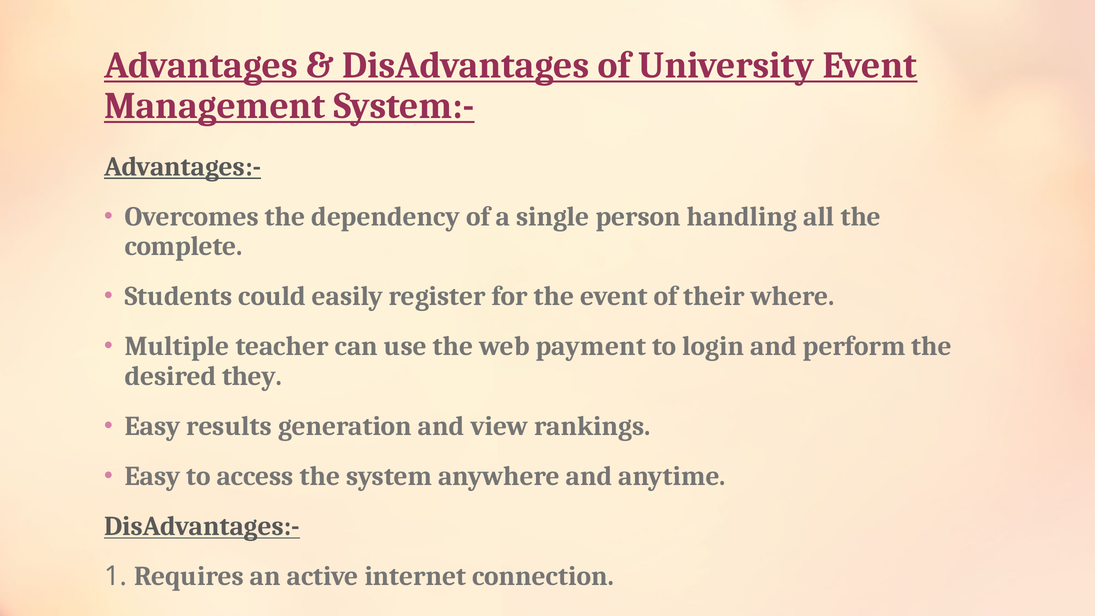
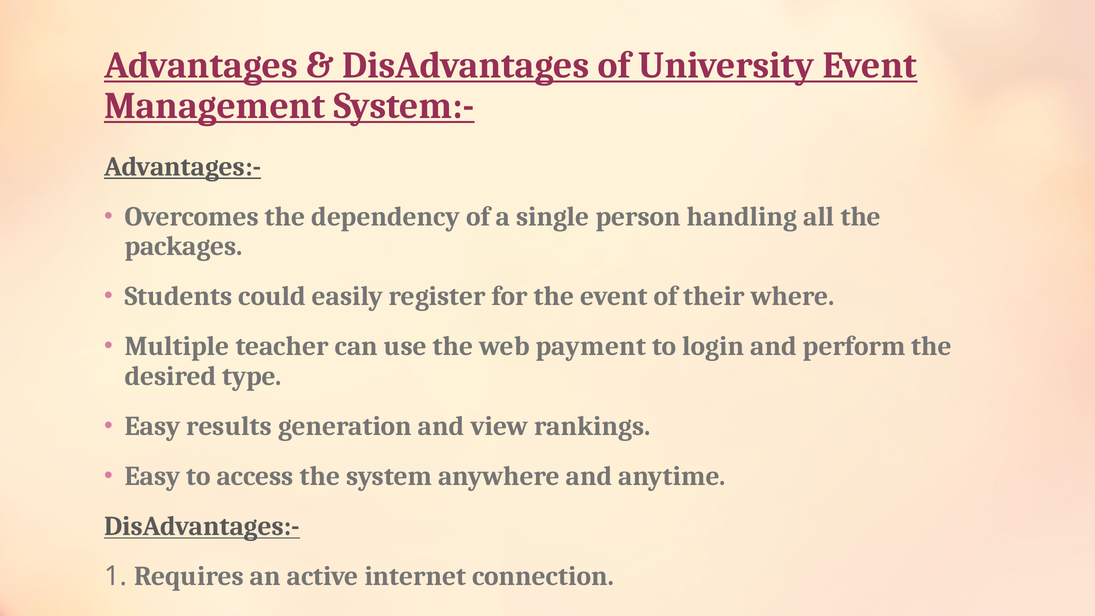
complete: complete -> packages (184, 246)
they: they -> type (252, 376)
